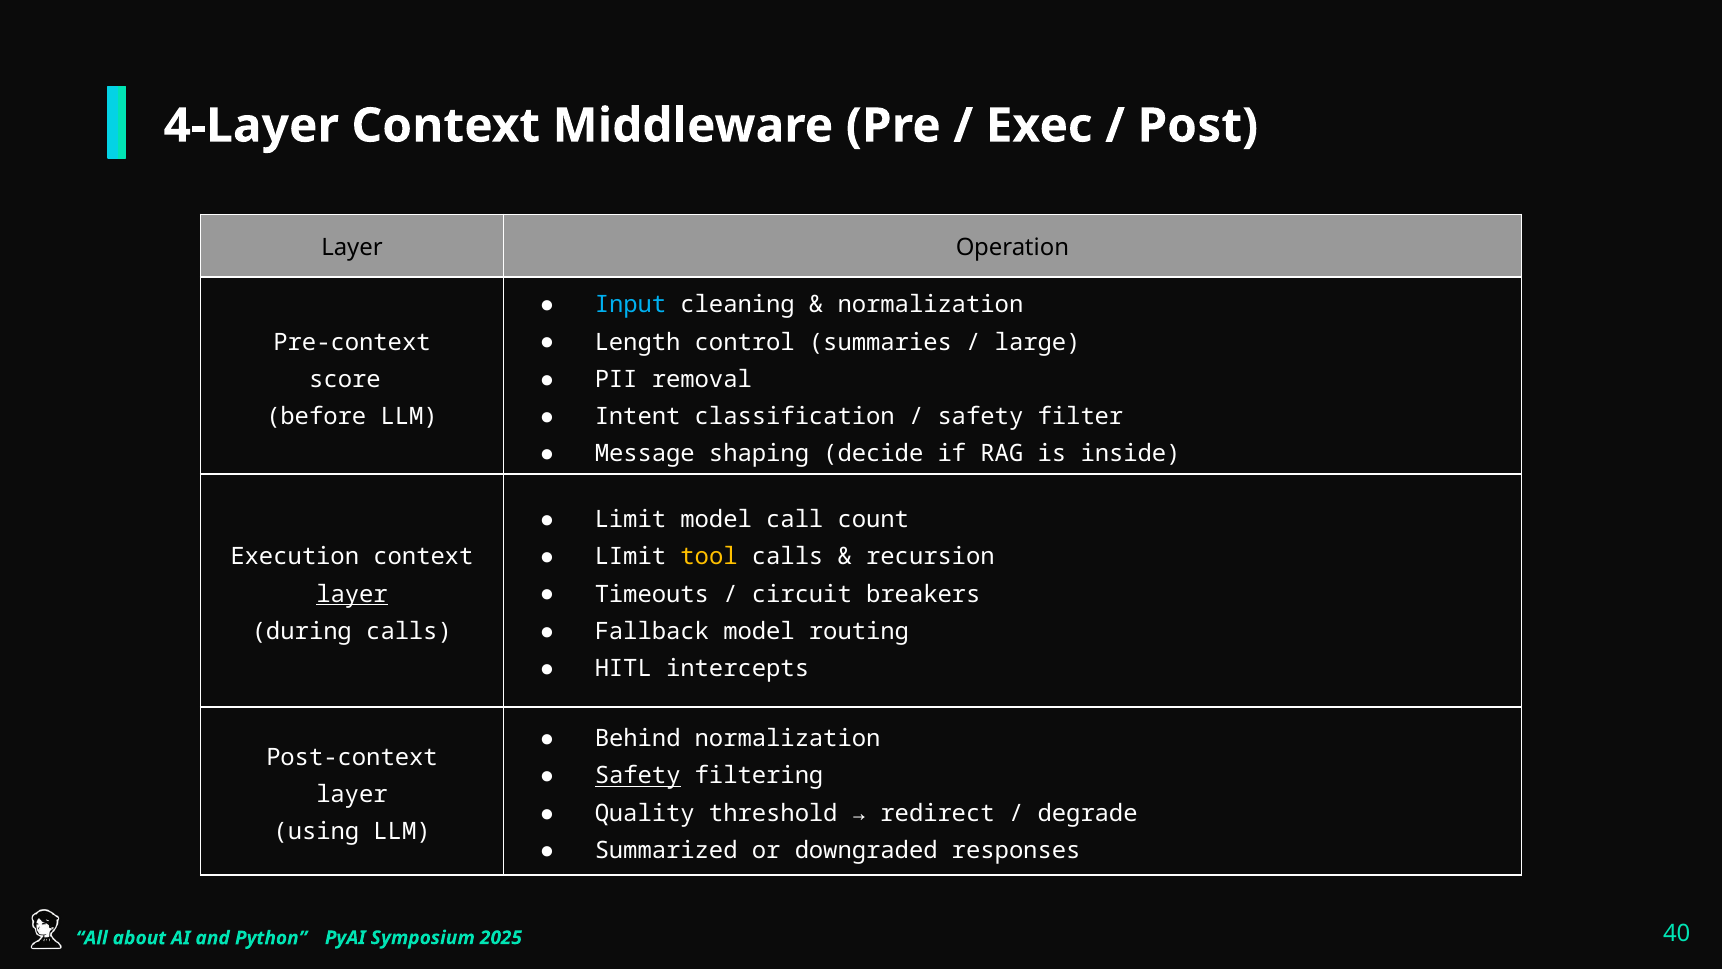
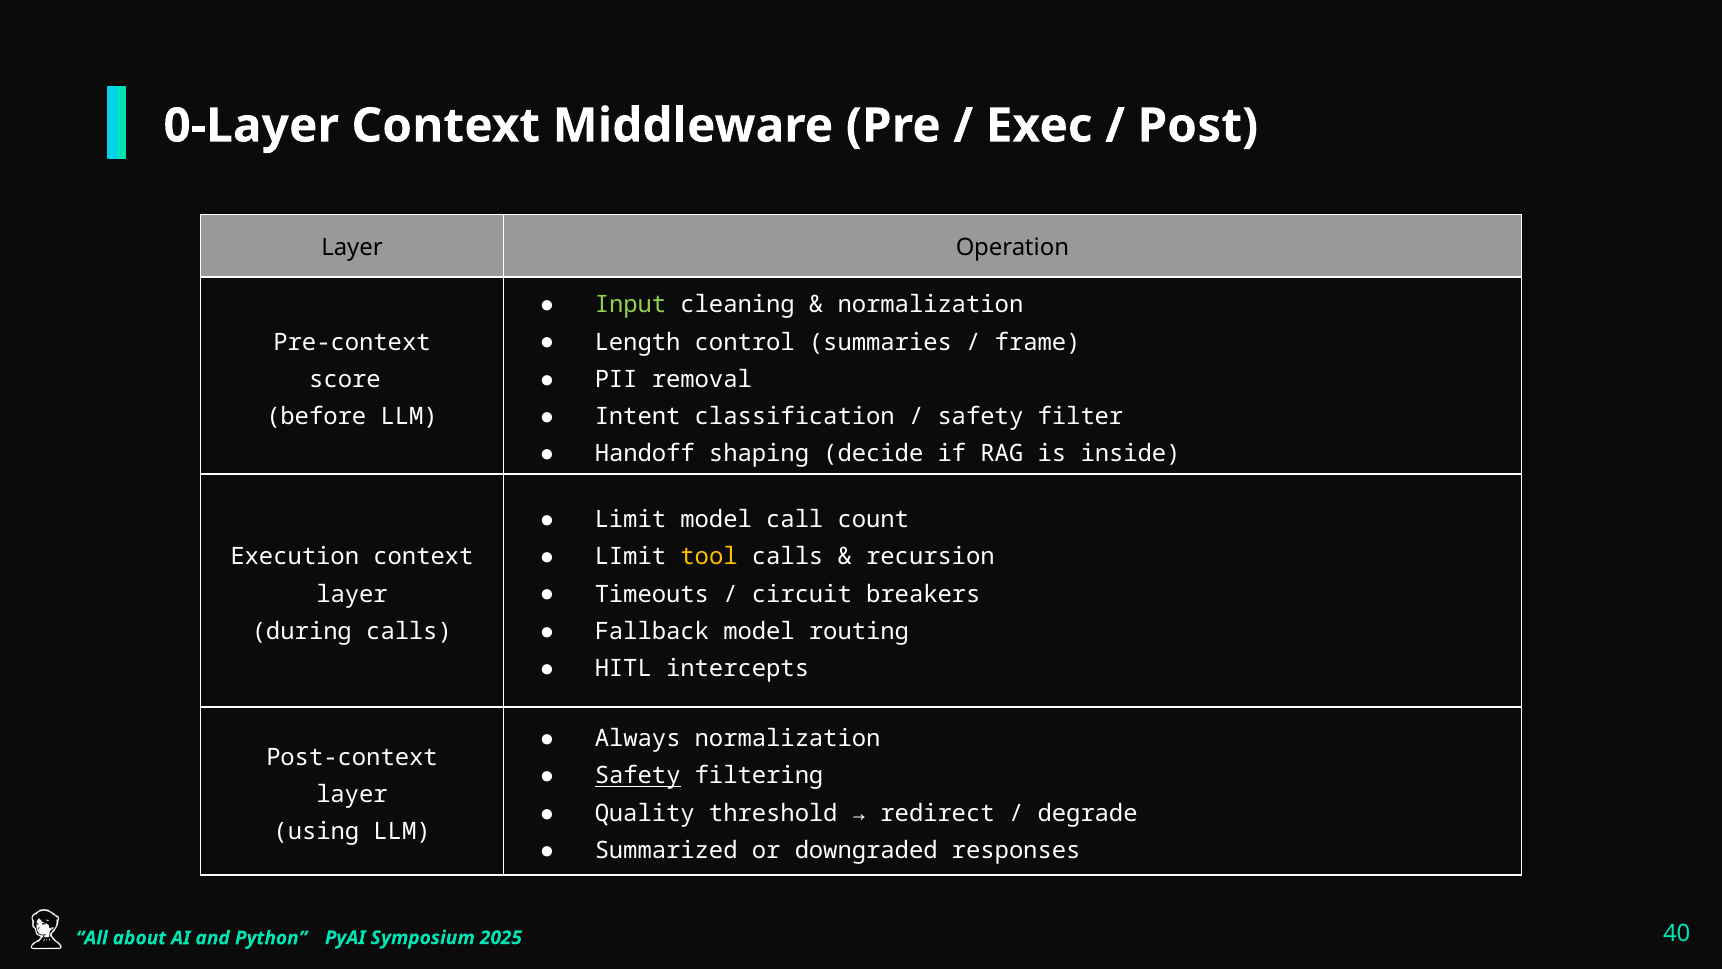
4-Layer: 4-Layer -> 0-Layer (251, 126)
Input colour: light blue -> light green (631, 305)
large: large -> frame (1038, 342)
Message: Message -> Handoff (645, 454)
layer underline: present -> none (352, 594)
Behind: Behind -> Always (638, 738)
